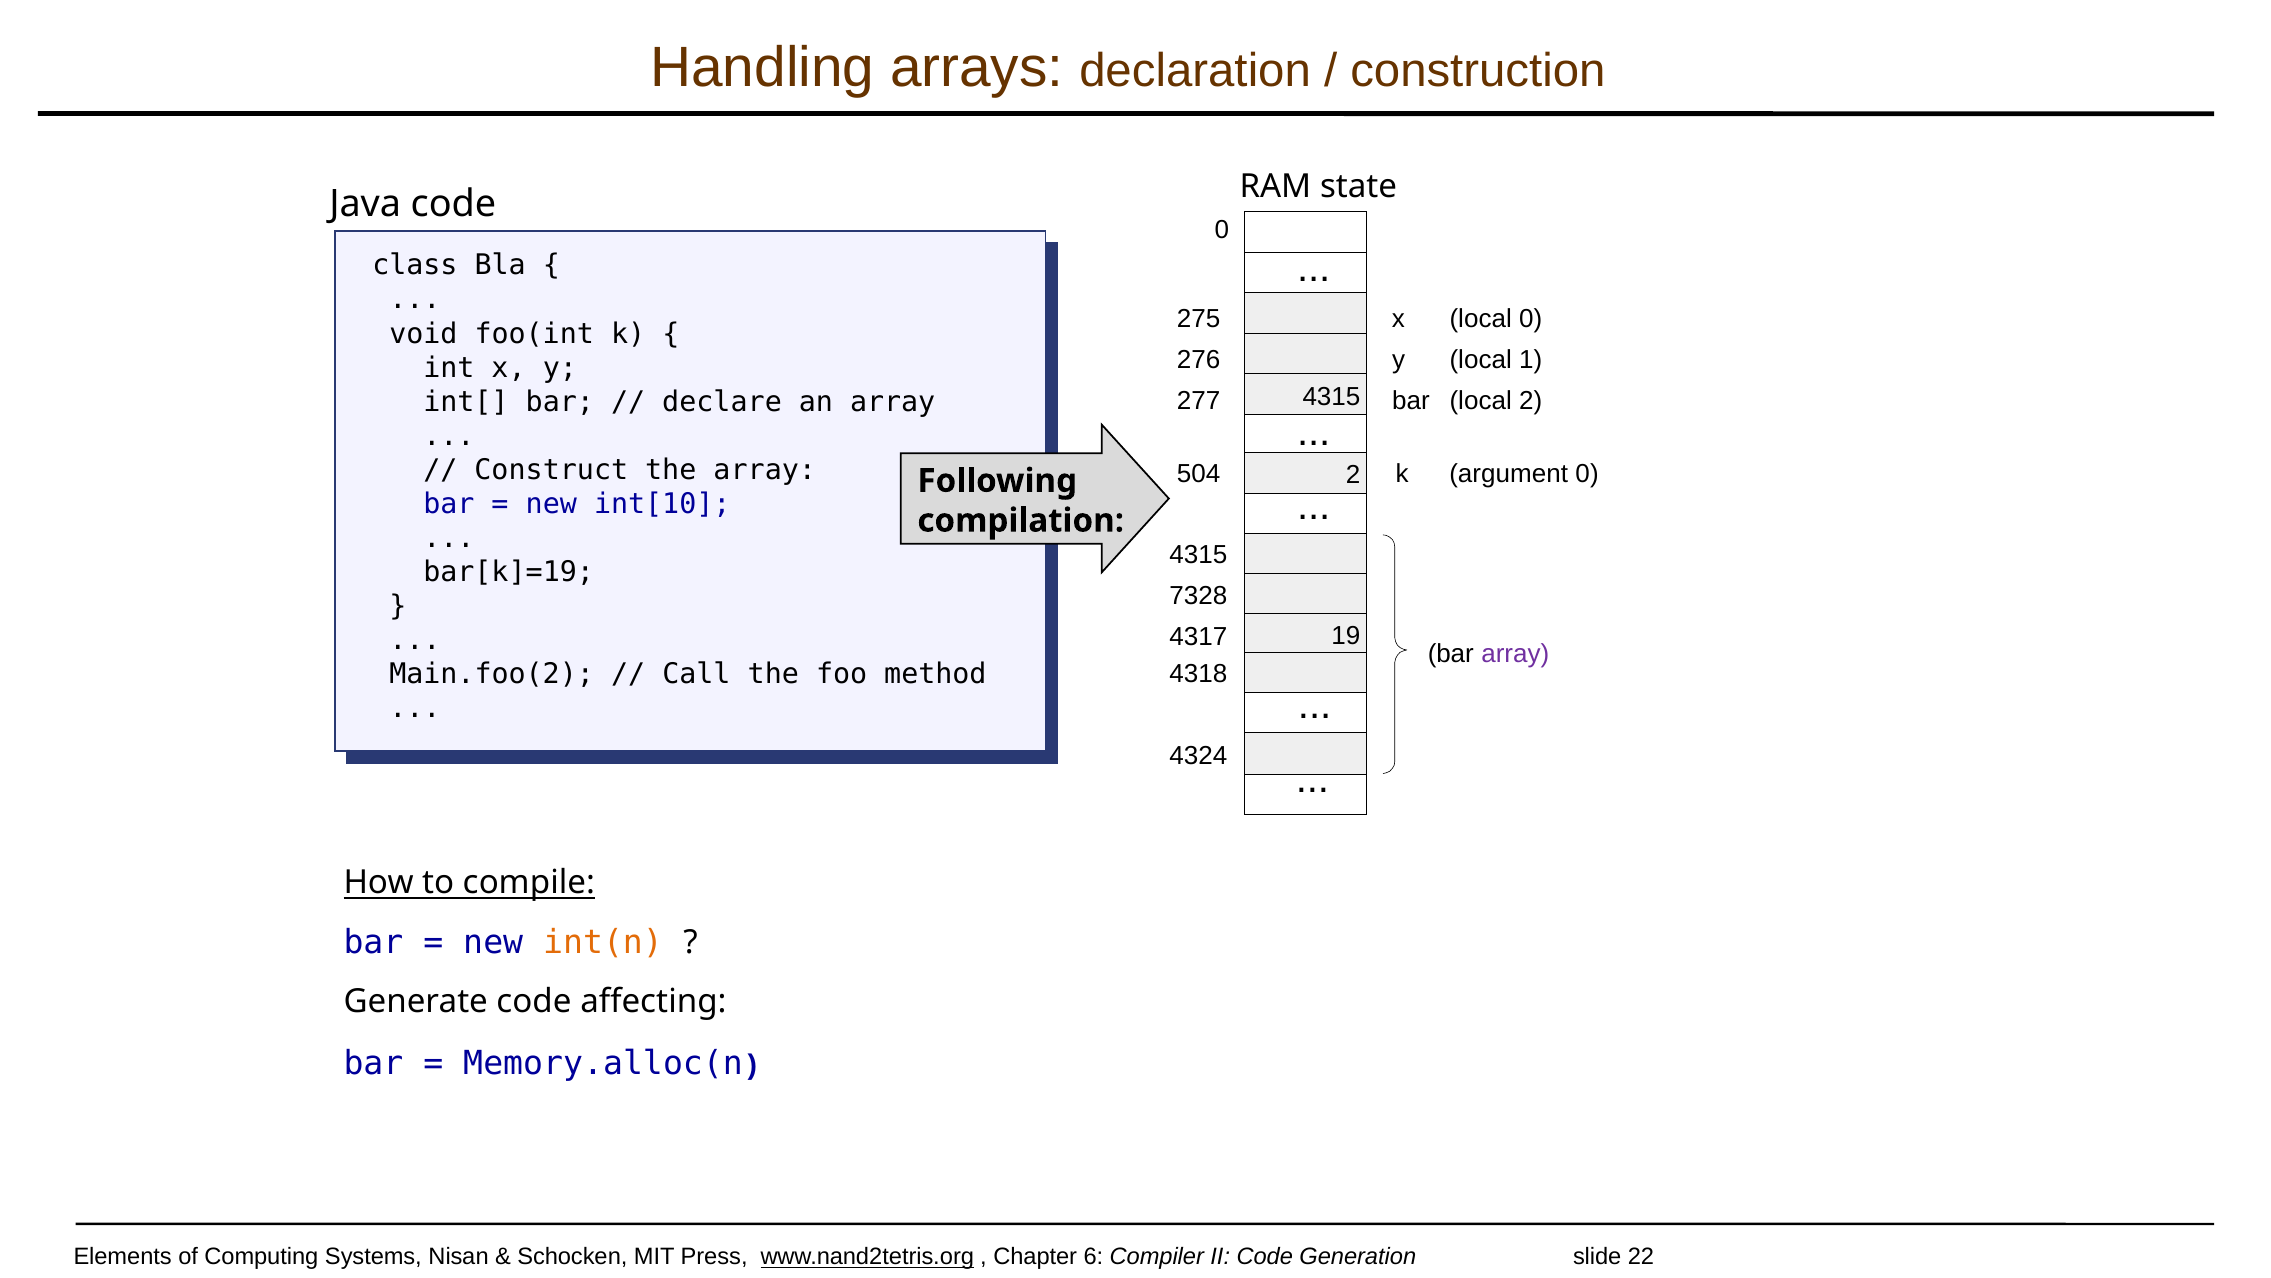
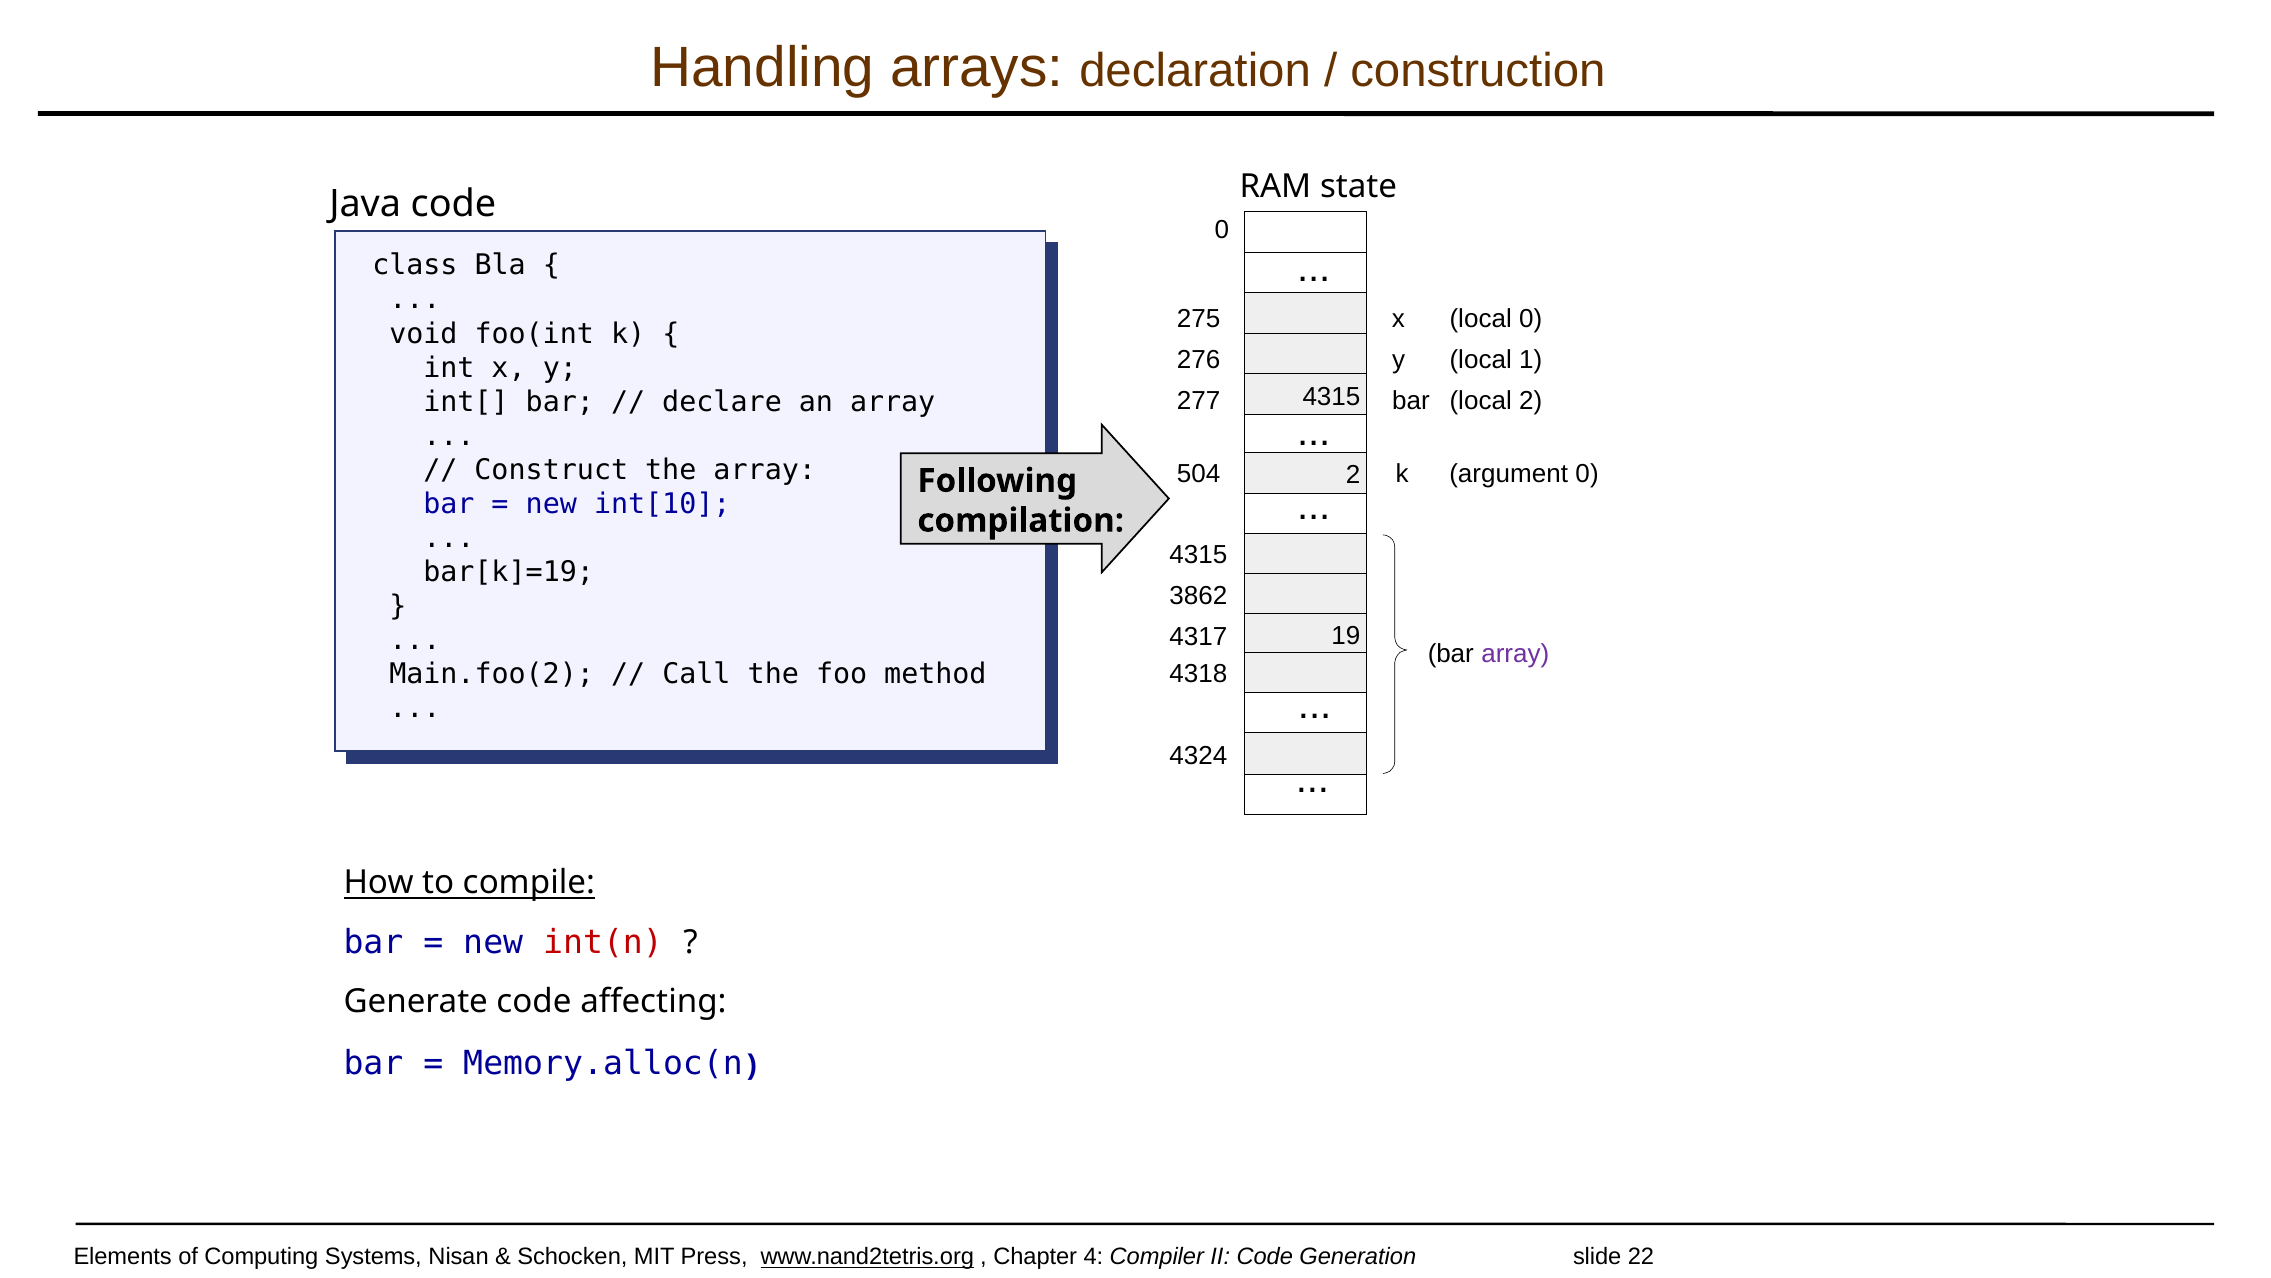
7328: 7328 -> 3862 (1198, 595)
int(n colour: orange -> red (603, 942)
6: 6 -> 4 (1093, 1256)
